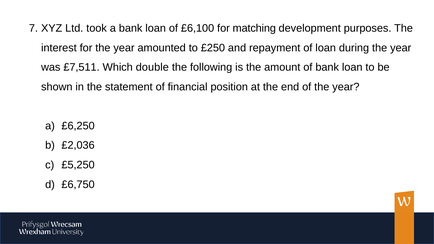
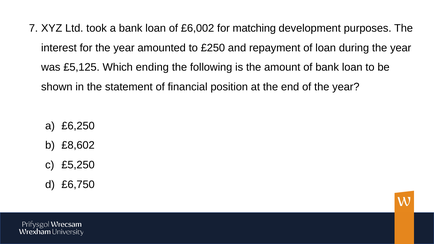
£6,100: £6,100 -> £6,002 (198, 28)
£7,511: £7,511 -> £5,125 (82, 67)
double: double -> ending (152, 67)
£2,036: £2,036 -> £8,602 (78, 145)
